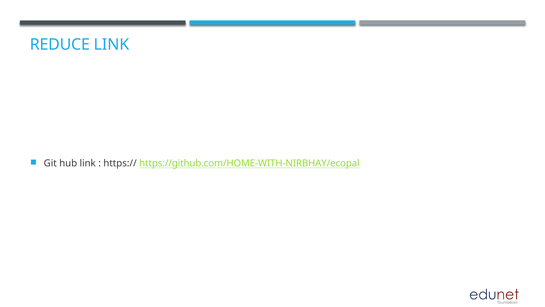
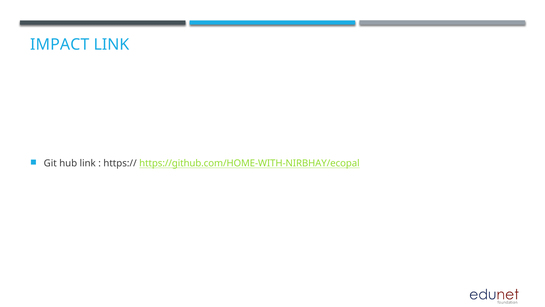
REDUCE: REDUCE -> IMPACT (60, 45)
